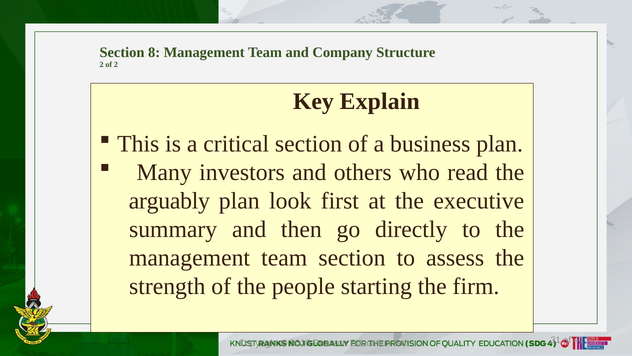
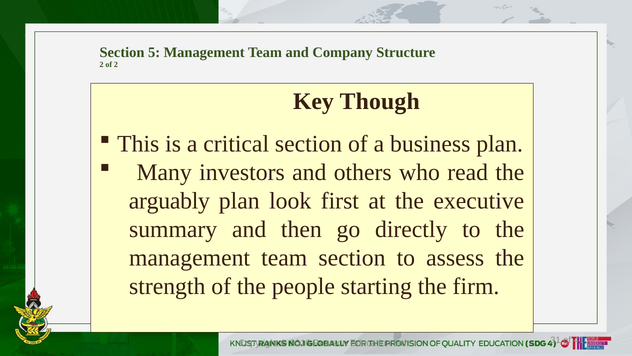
8: 8 -> 5 (154, 52)
Explain: Explain -> Though (380, 101)
